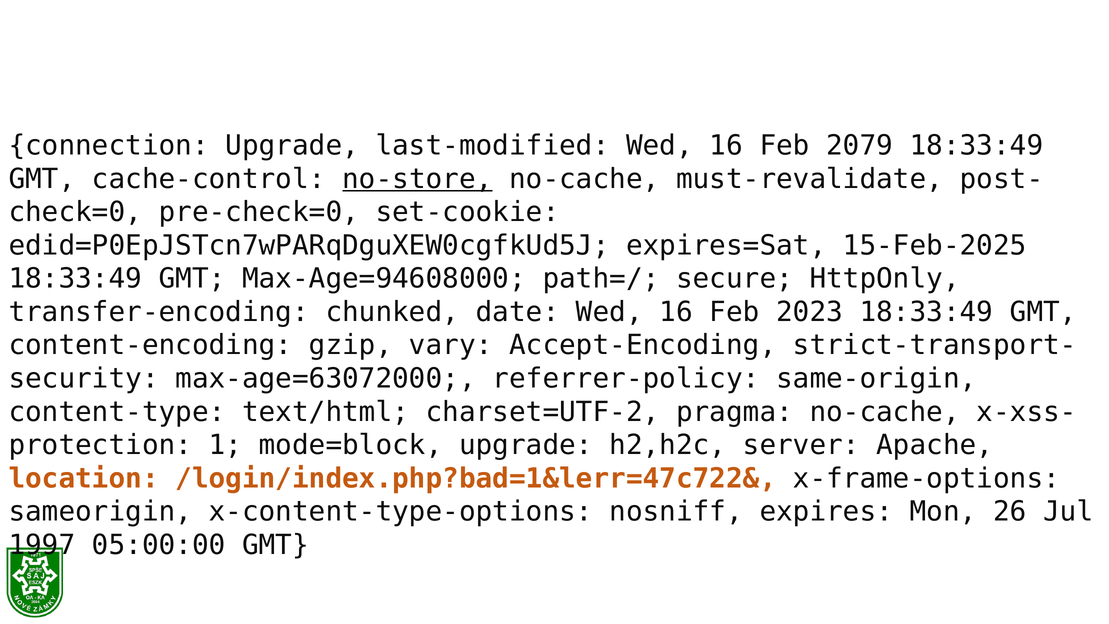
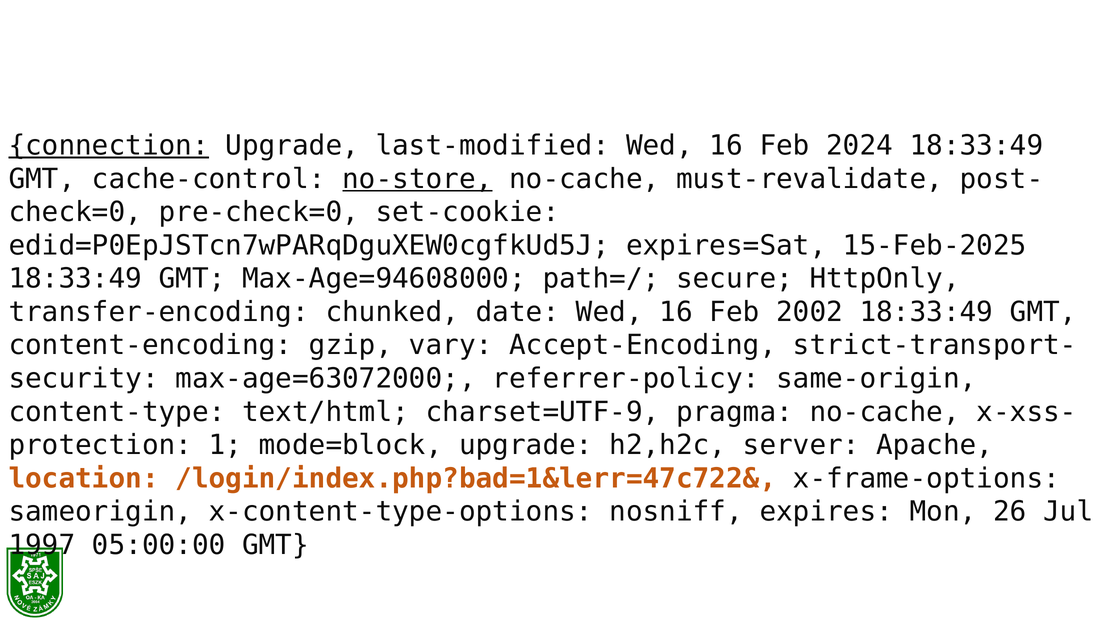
connection underline: none -> present (109, 146)
2079: 2079 -> 2024 (860, 146)
2023: 2023 -> 2002 (810, 312)
charset=UTF-2: charset=UTF-2 -> charset=UTF-9 (543, 412)
